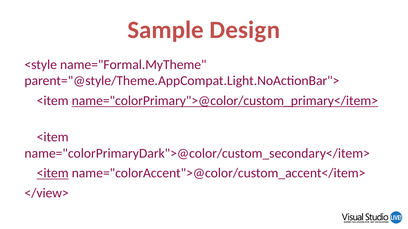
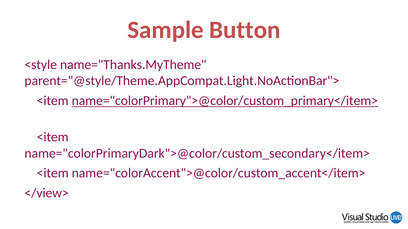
Design: Design -> Button (245, 30)
name="Formal.MyTheme: name="Formal.MyTheme -> name="Thanks.MyTheme (133, 65)
<item underline: present -> none (53, 174)
